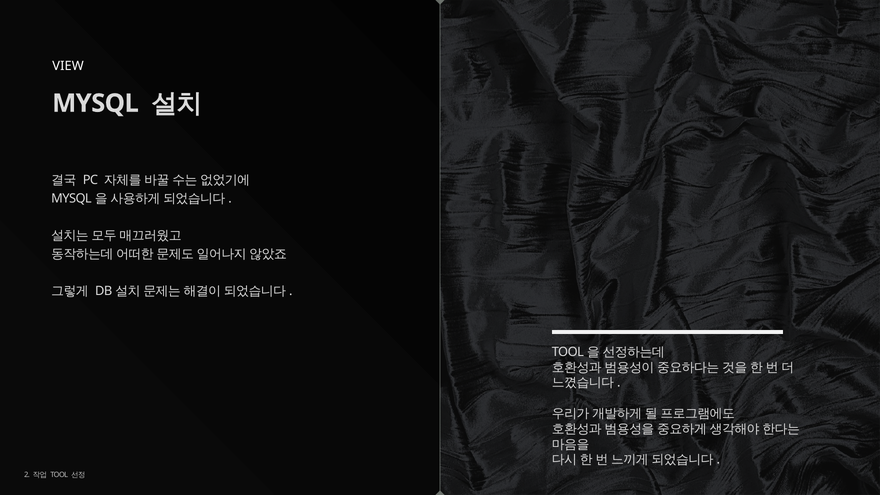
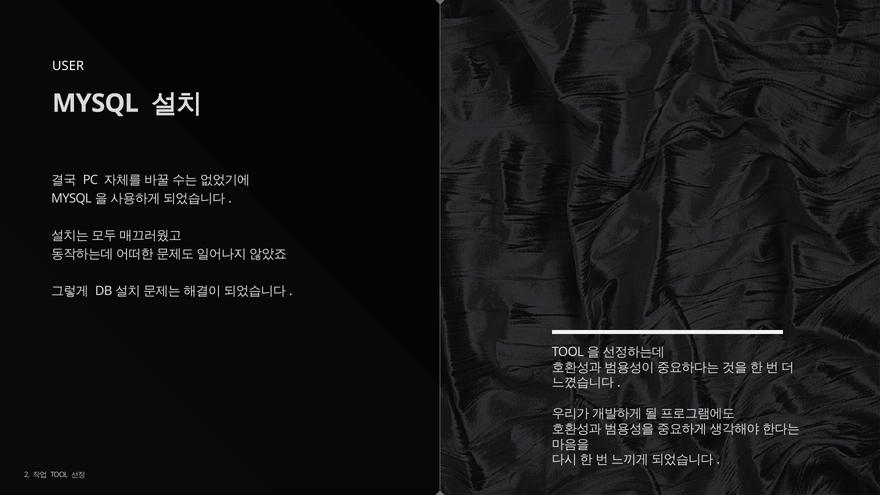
VIEW: VIEW -> USER (68, 66)
